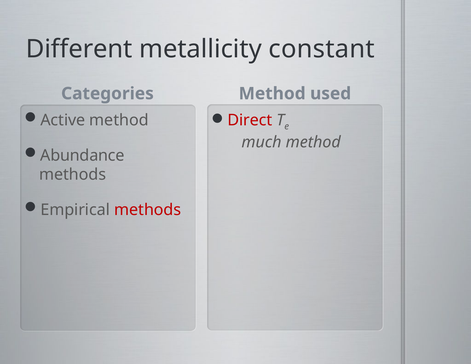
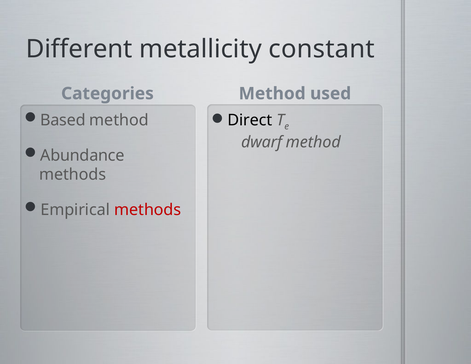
Active: Active -> Based (63, 120)
Direct colour: red -> black (250, 120)
much: much -> dwarf (262, 142)
